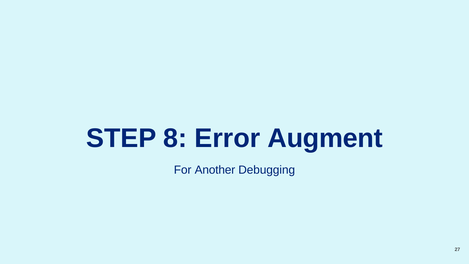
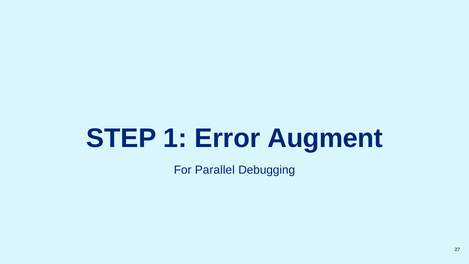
8: 8 -> 1 (175, 138)
Another: Another -> Parallel (215, 170)
